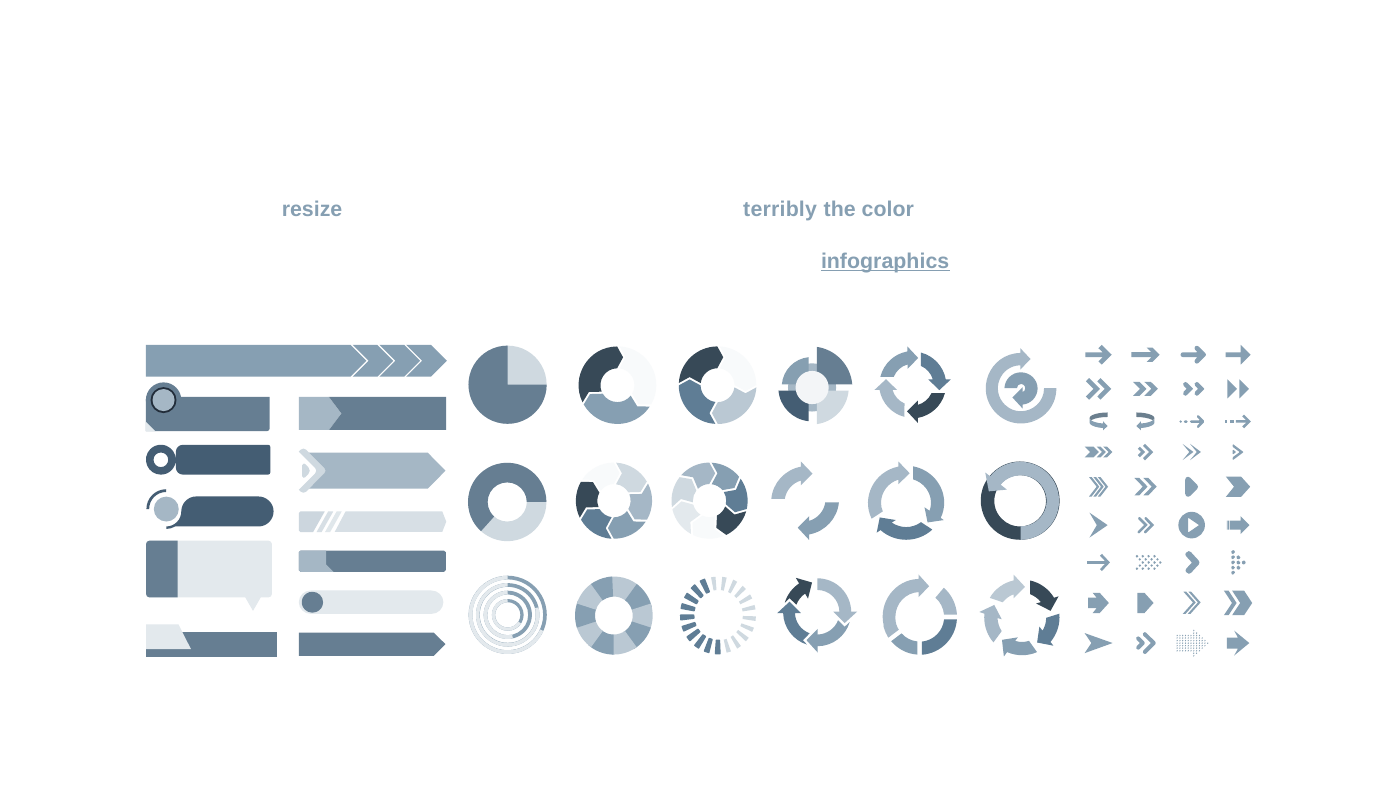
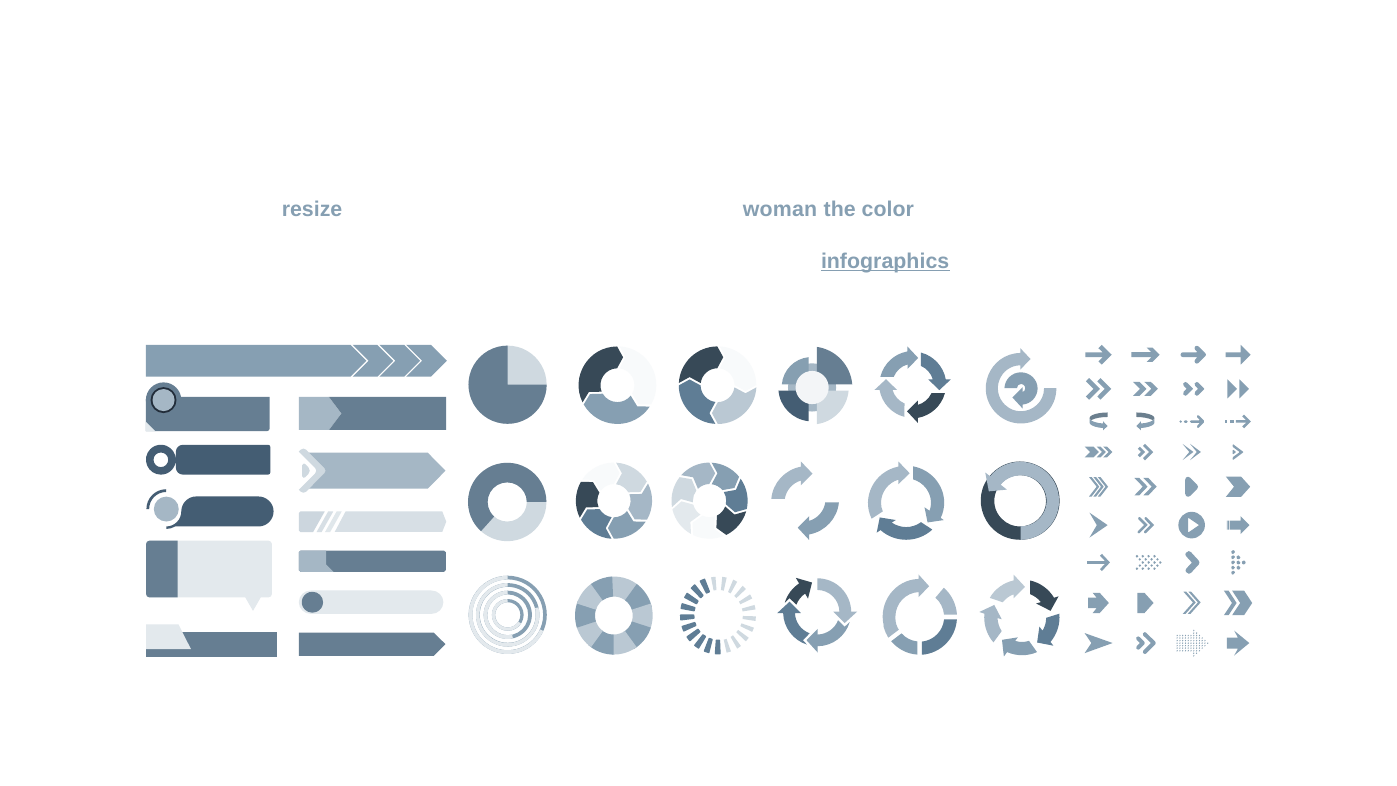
terribly: terribly -> woman (780, 210)
